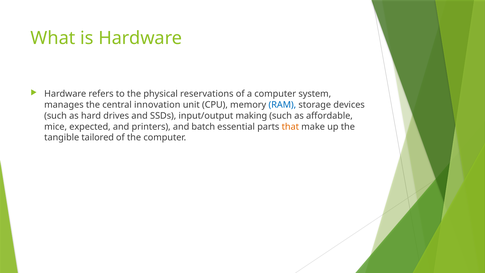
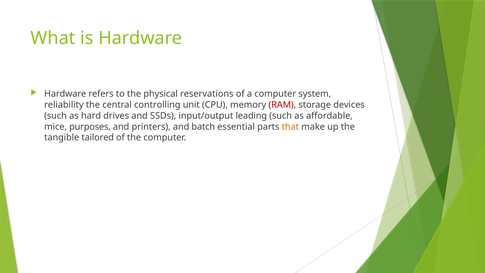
manages: manages -> reliability (64, 105)
innovation: innovation -> controlling (157, 105)
RAM colour: blue -> red (282, 105)
making: making -> leading (251, 116)
expected: expected -> purposes (90, 127)
